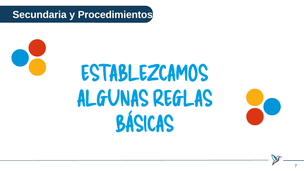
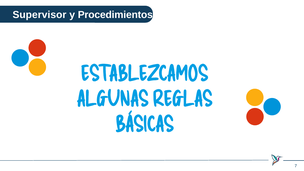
Secundaria: Secundaria -> Supervisor (40, 15)
